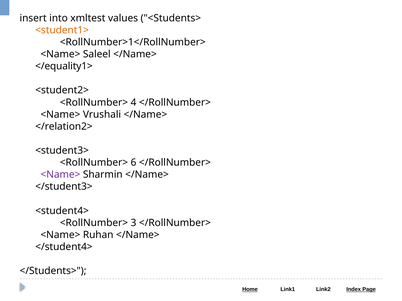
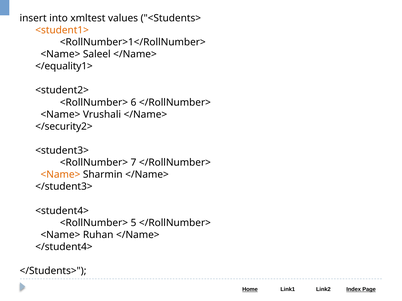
4: 4 -> 6 (133, 103)
</relation2>: </relation2> -> </security2> (64, 127)
6: 6 -> 7 (133, 163)
<Name> colour: purple -> orange (60, 175)
3: 3 -> 5 (133, 223)
